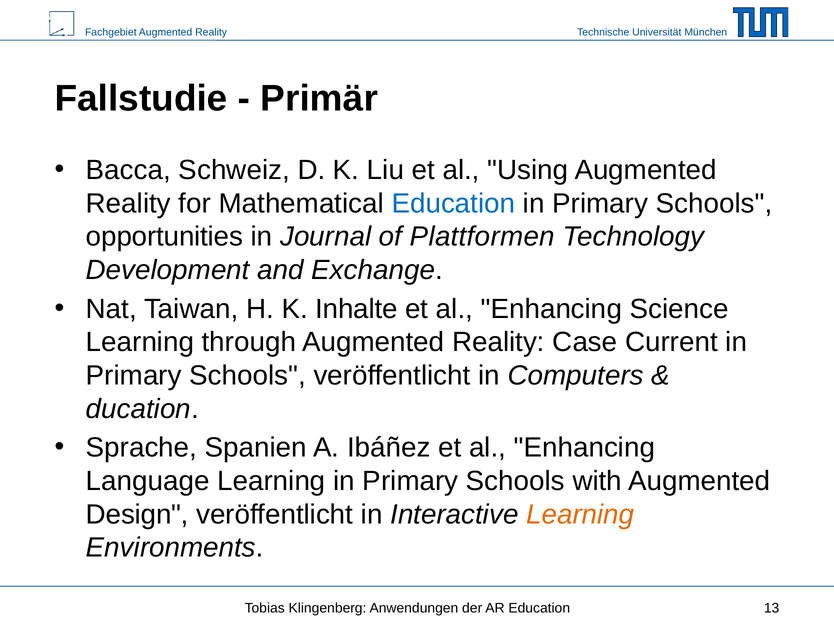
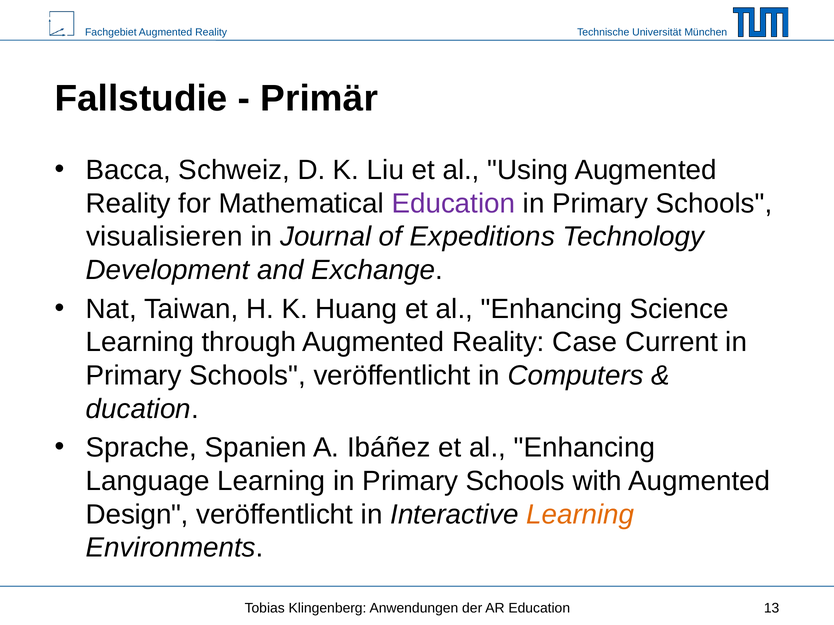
Education colour: blue -> purple (453, 203)
opportunities: opportunities -> visualisieren (164, 237)
Plattformen: Plattformen -> Expeditions (482, 237)
Inhalte: Inhalte -> Huang (356, 309)
